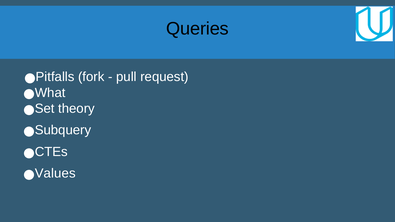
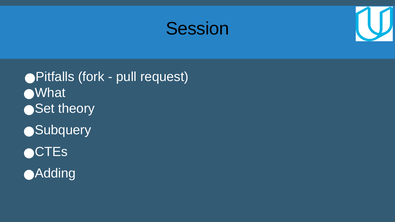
Queries: Queries -> Session (198, 29)
Values: Values -> Adding (55, 174)
